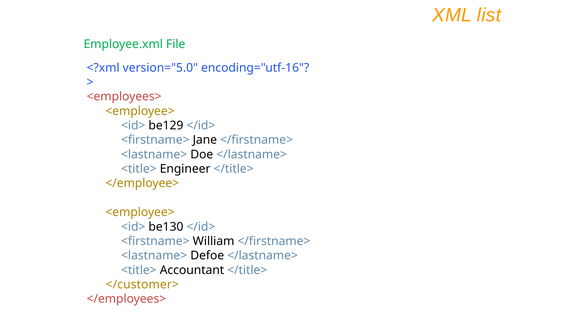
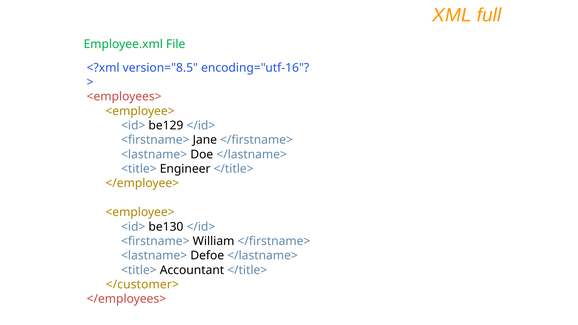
list: list -> full (489, 15)
version="5.0: version="5.0 -> version="8.5 (160, 68)
